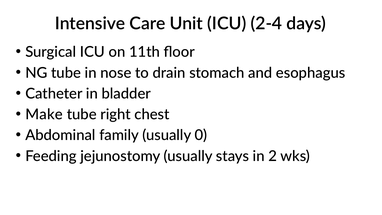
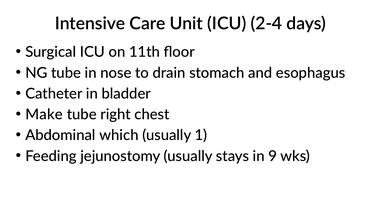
family: family -> which (119, 135)
0: 0 -> 1 (201, 135)
2: 2 -> 9 (273, 156)
